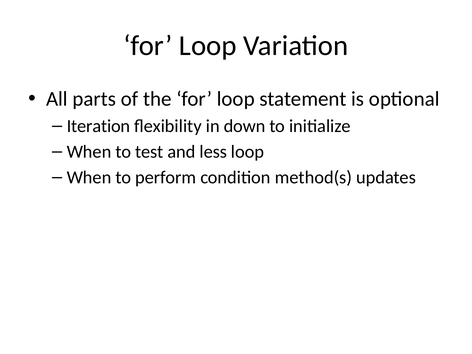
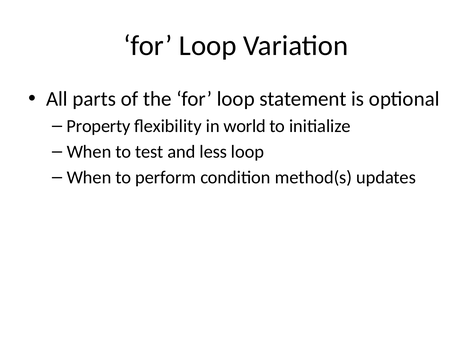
Iteration: Iteration -> Property (99, 126)
down: down -> world (245, 126)
